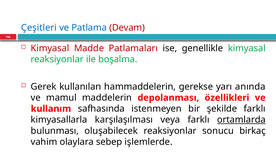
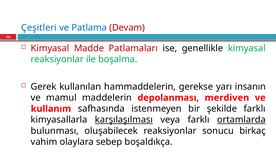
anında: anında -> insanın (250, 87)
özellikleri: özellikleri -> merdiven (227, 98)
karşılaşılması underline: none -> present (124, 120)
işlemlerde: işlemlerde -> boşaldıkça (149, 142)
